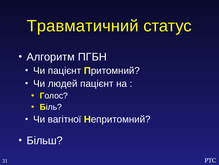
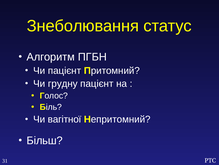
Травматичний: Травматичний -> Знеболювання (83, 26)
людей: людей -> грудну (63, 83)
